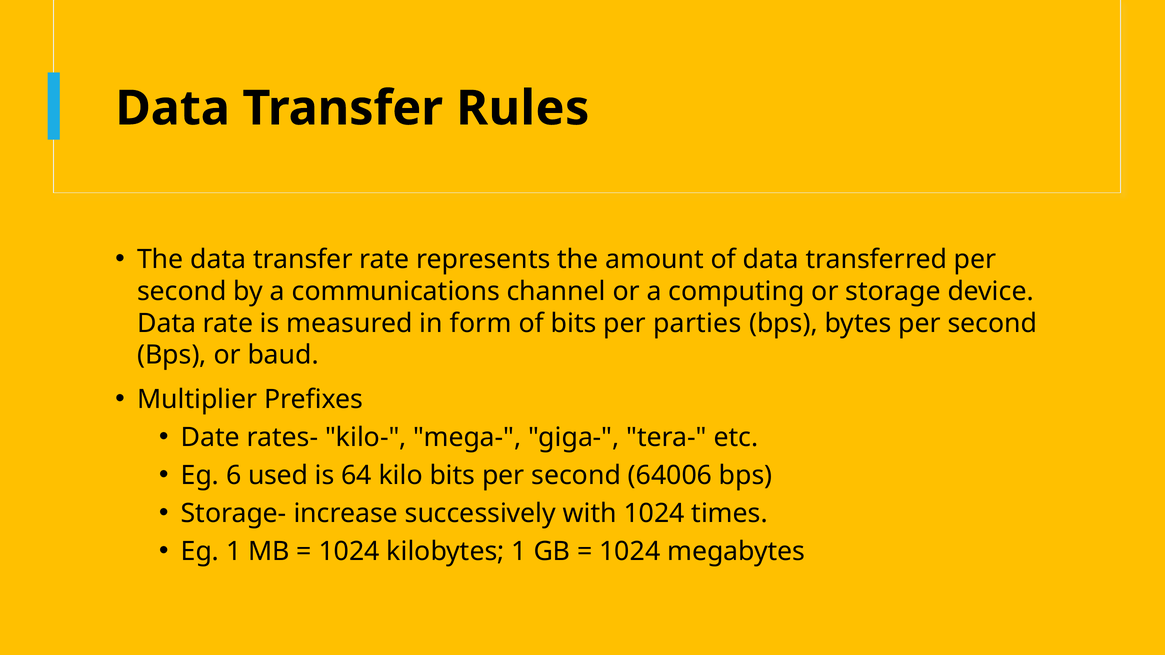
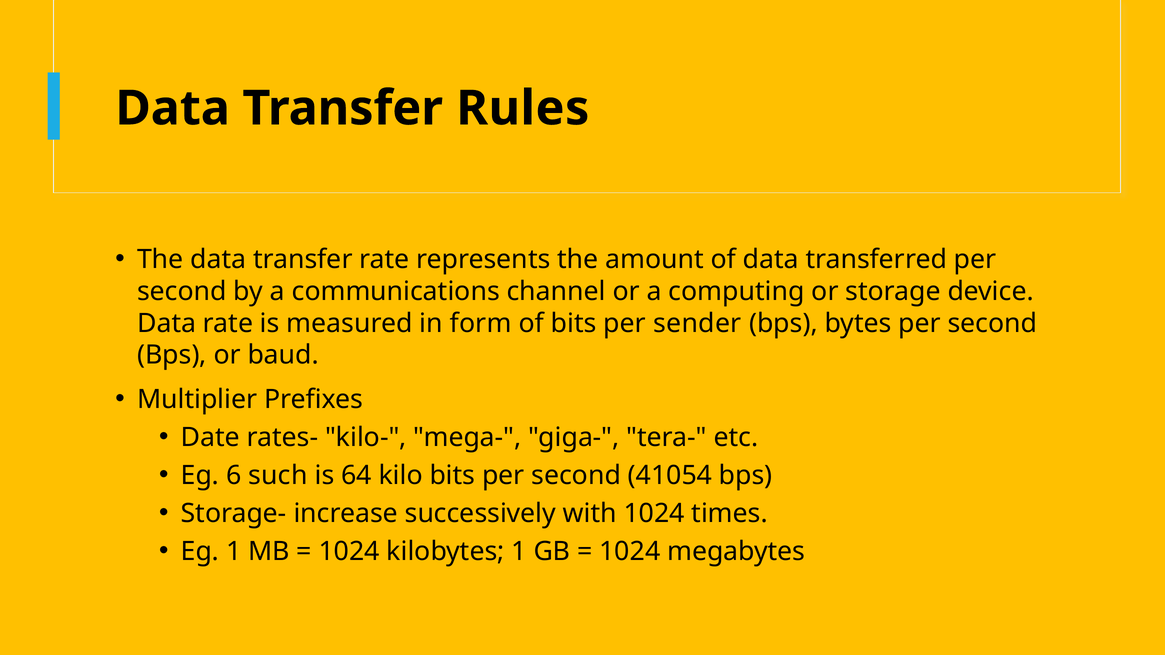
parties: parties -> sender (697, 323)
used: used -> such (278, 476)
64006: 64006 -> 41054 (670, 476)
